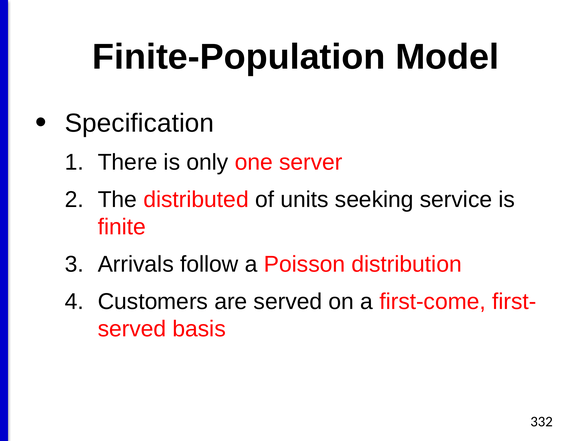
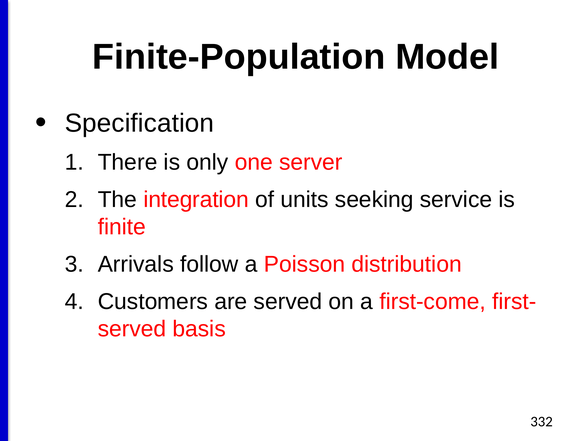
distributed: distributed -> integration (196, 200)
